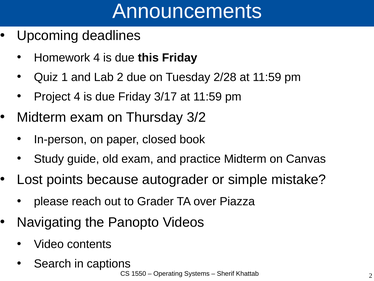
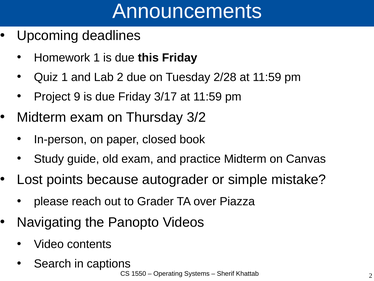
Homework 4: 4 -> 1 (97, 58)
Project 4: 4 -> 9 (77, 96)
